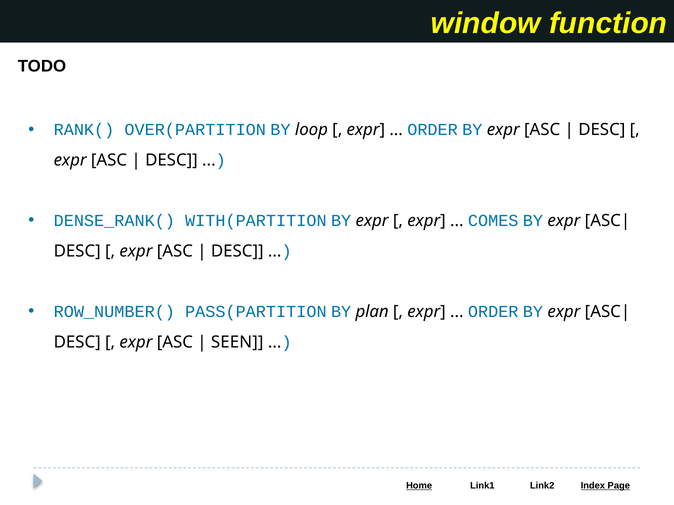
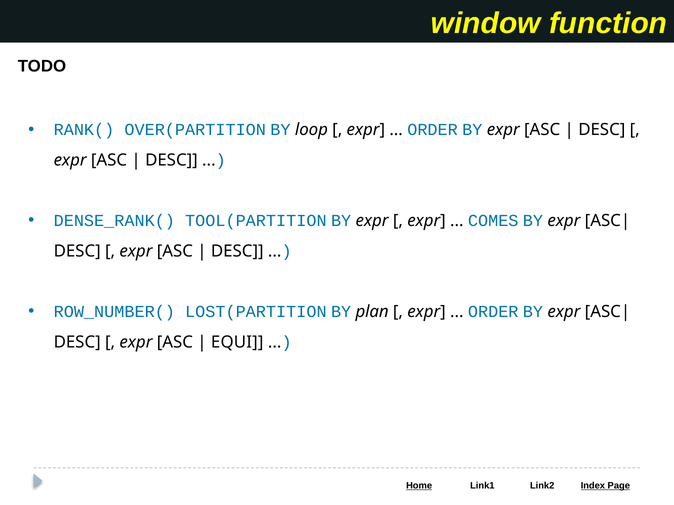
WITH(PARTITION: WITH(PARTITION -> TOOL(PARTITION (256, 221)
PASS(PARTITION: PASS(PARTITION -> LOST(PARTITION (256, 312)
SEEN: SEEN -> EQUI (237, 342)
